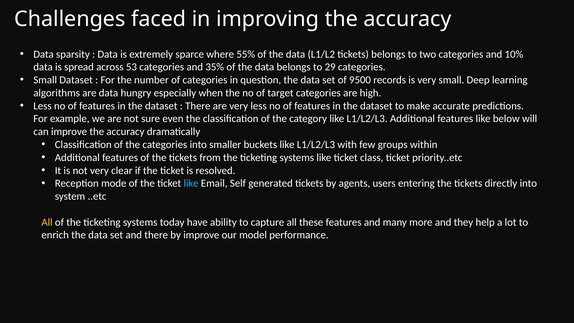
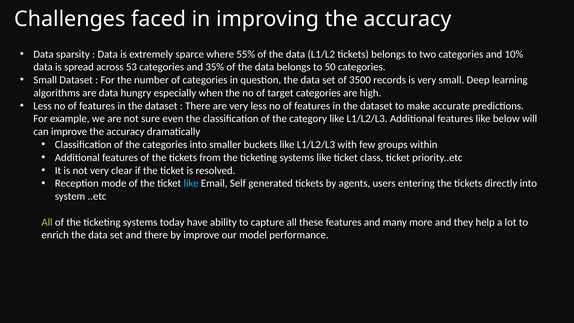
29: 29 -> 50 (330, 67)
9500: 9500 -> 3500 (360, 80)
All colour: yellow -> light green (47, 222)
